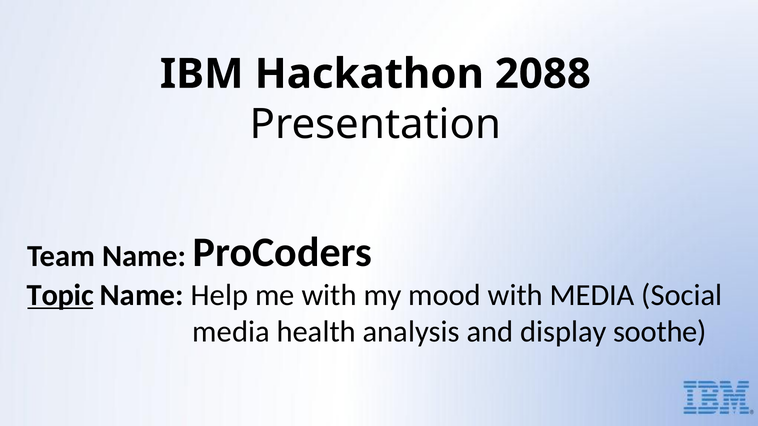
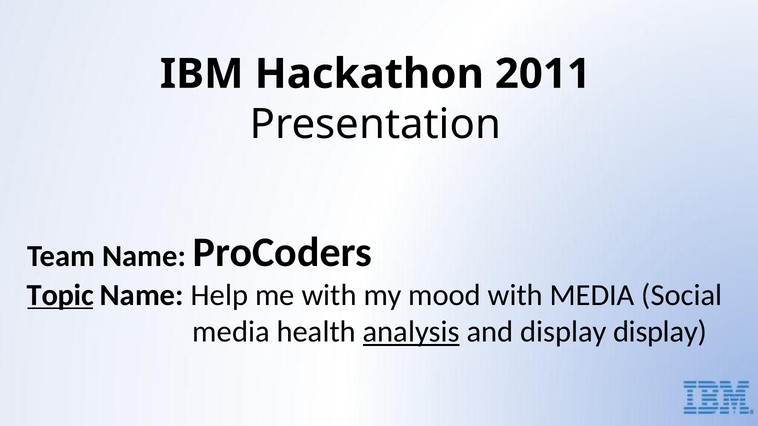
2088: 2088 -> 2011 (543, 74)
analysis underline: none -> present (411, 332)
display soothe: soothe -> display (660, 332)
